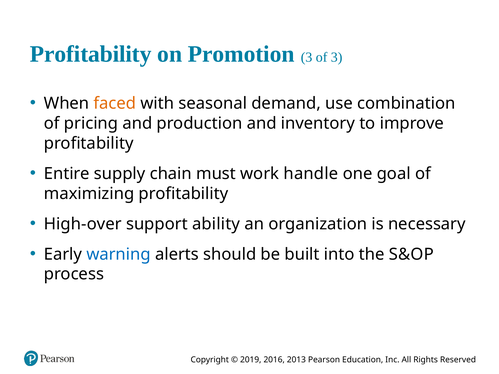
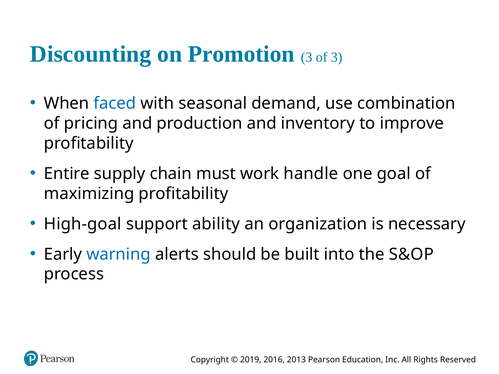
Profitability: Profitability -> Discounting (91, 54)
faced colour: orange -> blue (115, 103)
High-over: High-over -> High-goal (83, 224)
